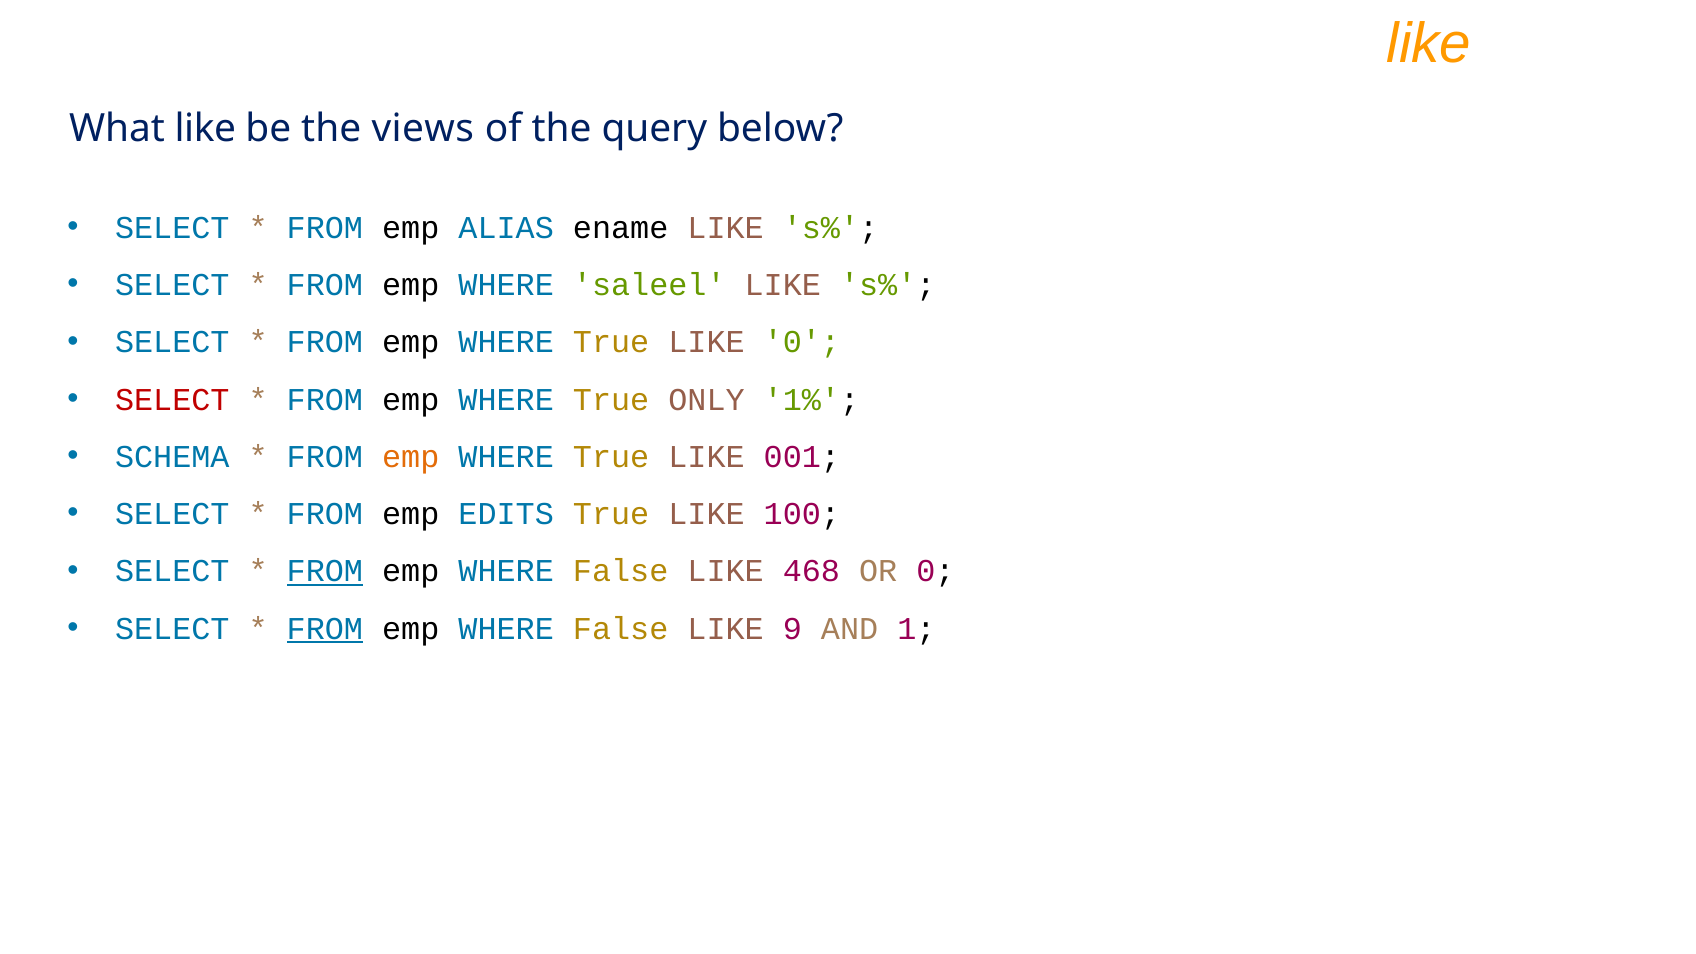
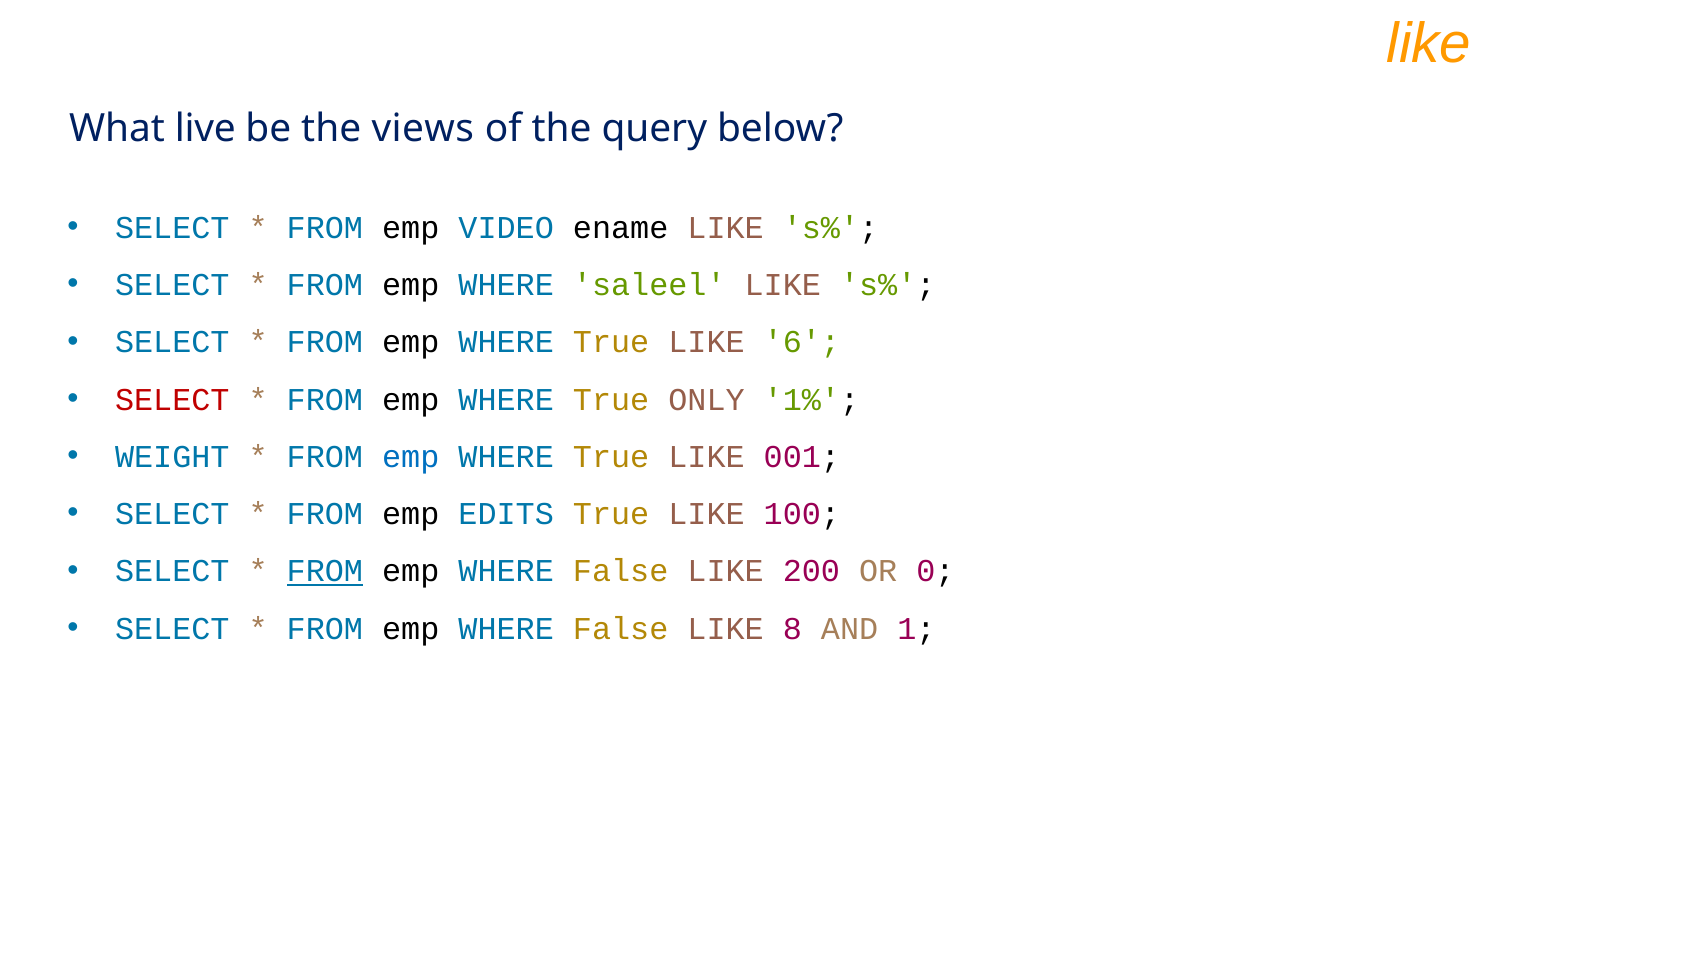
What like: like -> live (205, 129)
ALIAS: ALIAS -> VIDEO (506, 228)
LIKE 0: 0 -> 6 (802, 342)
SCHEMA: SCHEMA -> WEIGHT (172, 457)
emp colour: orange -> blue (411, 457)
468: 468 -> 200 (811, 571)
FROM underline: present -> none (325, 629)
9: 9 -> 8 (792, 629)
